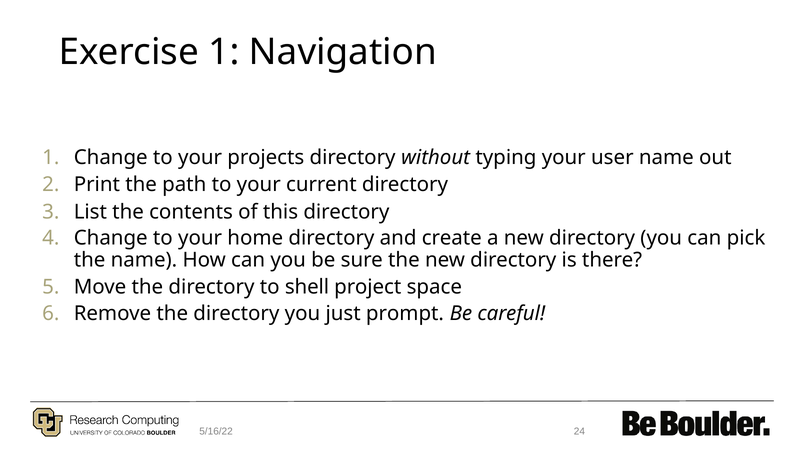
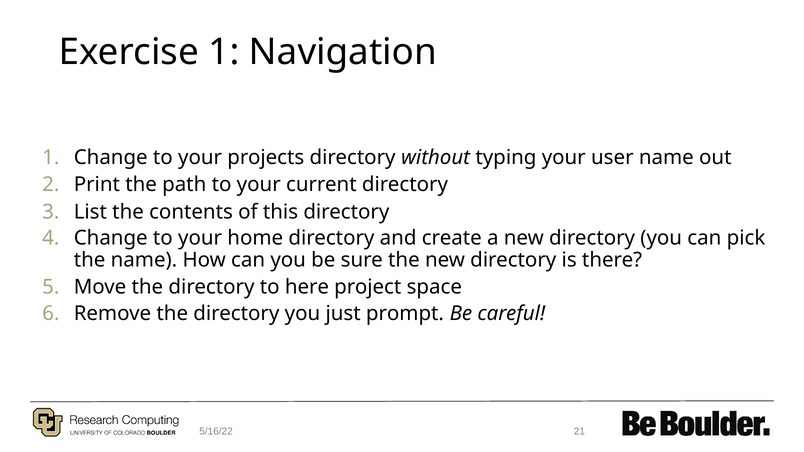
shell: shell -> here (307, 287)
24: 24 -> 21 (579, 432)
